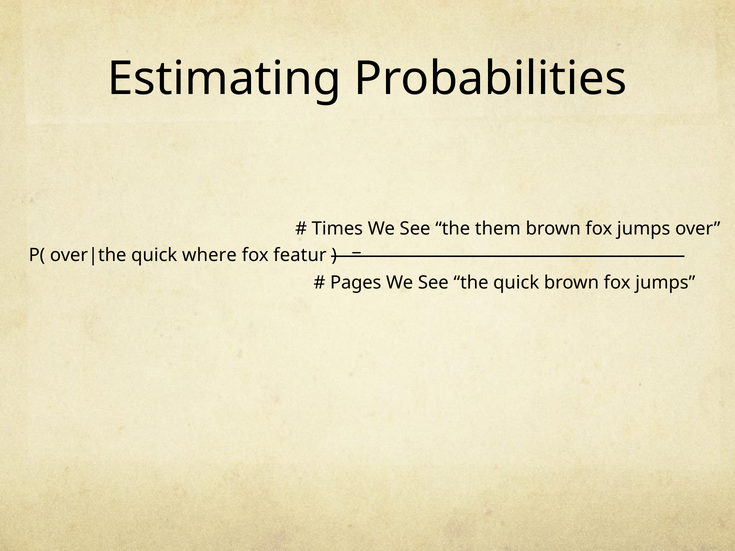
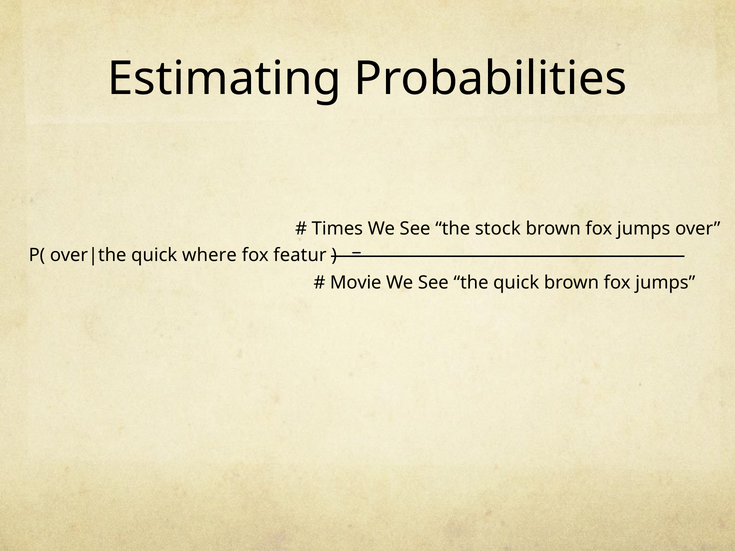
them: them -> stock (498, 229)
Pages: Pages -> Movie (356, 283)
